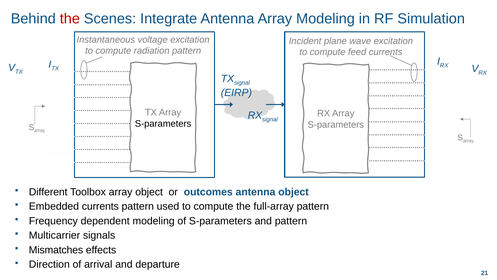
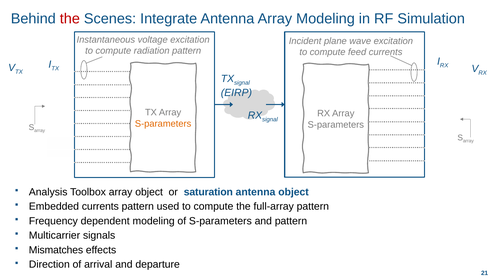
S-parameters colour: black -> orange (163, 124)
Different: Different -> Analysis (48, 192)
outcomes: outcomes -> saturation (208, 192)
